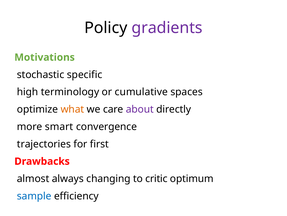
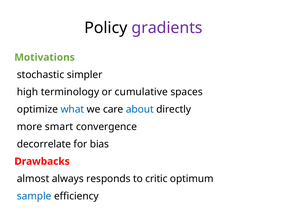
specific: specific -> simpler (85, 74)
what colour: orange -> blue (72, 109)
about colour: purple -> blue (140, 109)
trajectories: trajectories -> decorrelate (44, 144)
first: first -> bias (99, 144)
changing: changing -> responds (108, 178)
